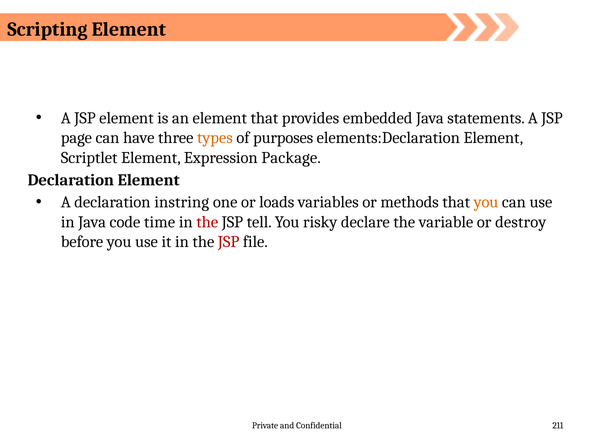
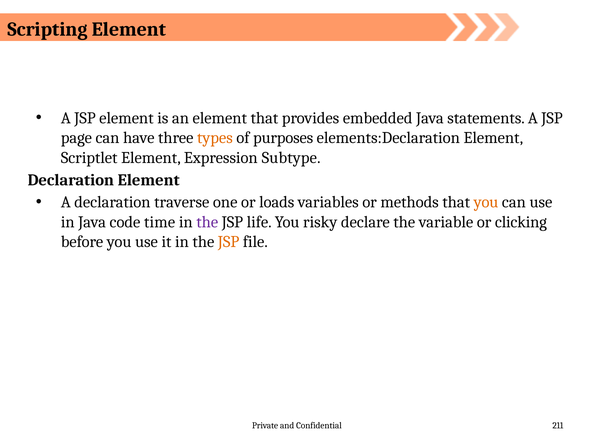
Package: Package -> Subtype (291, 158)
instring: instring -> traverse (182, 202)
the colour: red -> purple (207, 222)
tell: tell -> life (259, 222)
destroy: destroy -> clicking (521, 222)
JSP colour: red -> orange (229, 242)
